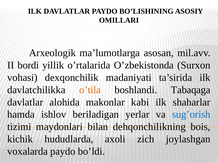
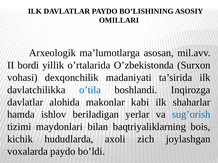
o’tila colour: orange -> blue (90, 90)
Tabaqaga: Tabaqaga -> Inqirozga (191, 90)
dehqonchilikning: dehqonchilikning -> baqtriyaliklarning (149, 127)
